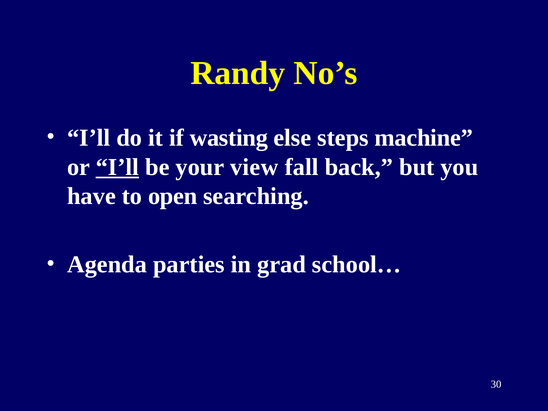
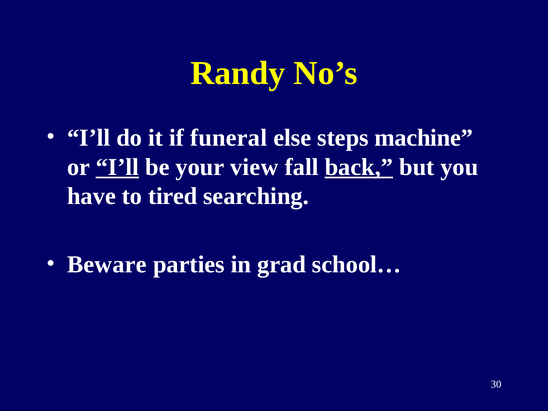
wasting: wasting -> funeral (229, 138)
back underline: none -> present (359, 167)
open: open -> tired (173, 196)
Agenda: Agenda -> Beware (107, 264)
